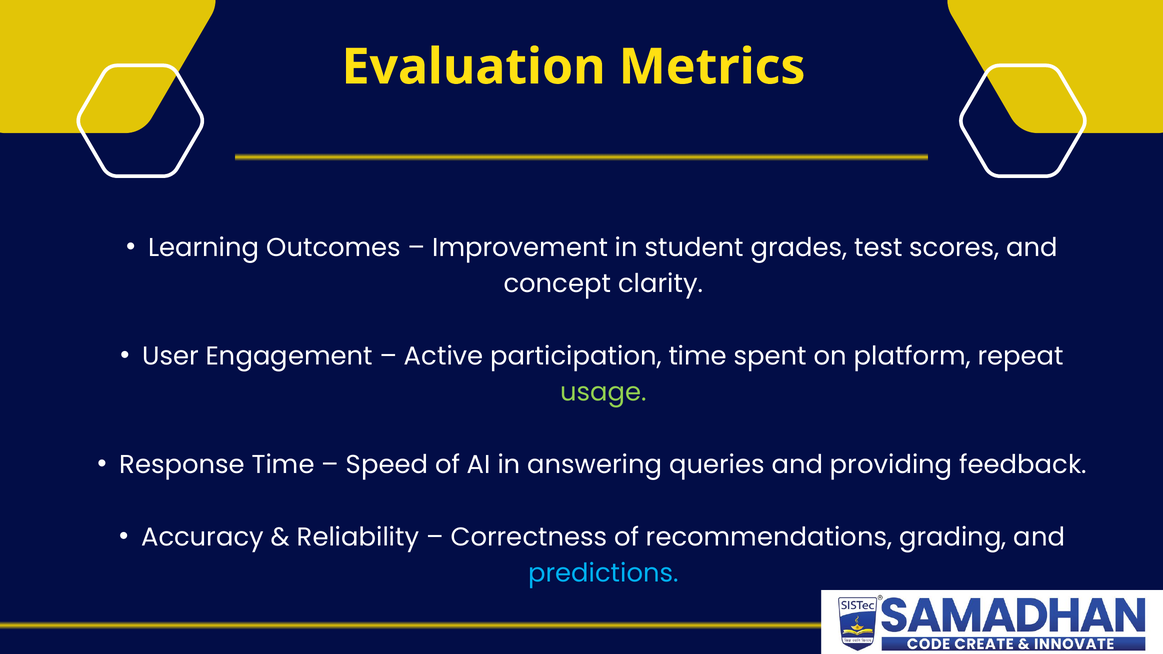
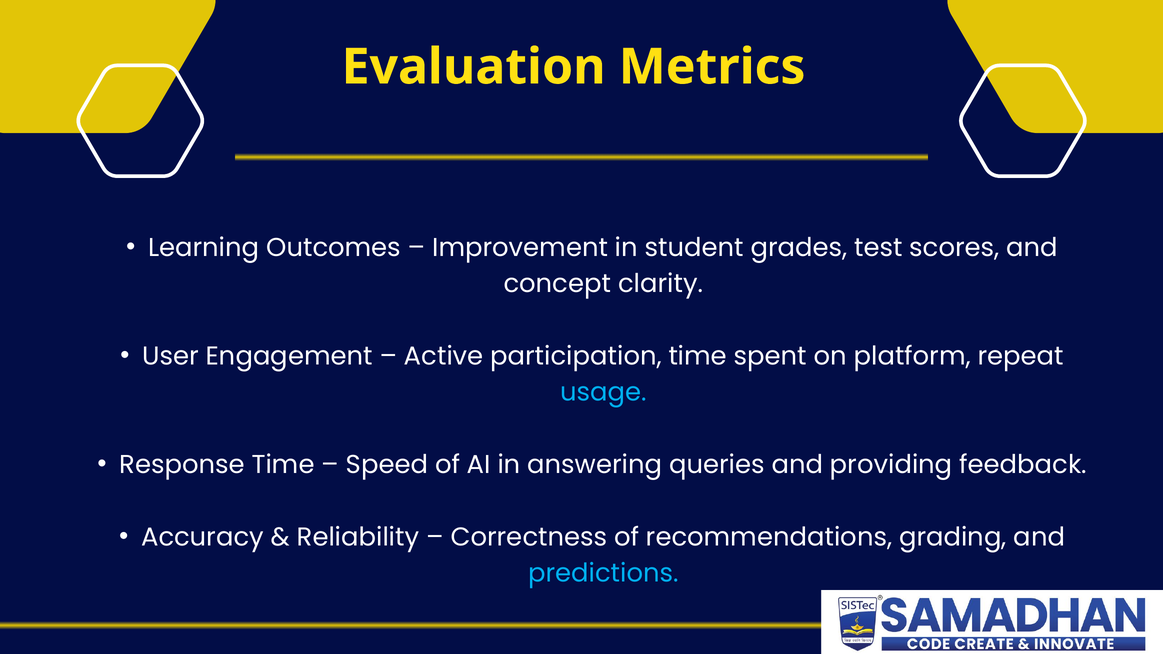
usage colour: light green -> light blue (603, 392)
